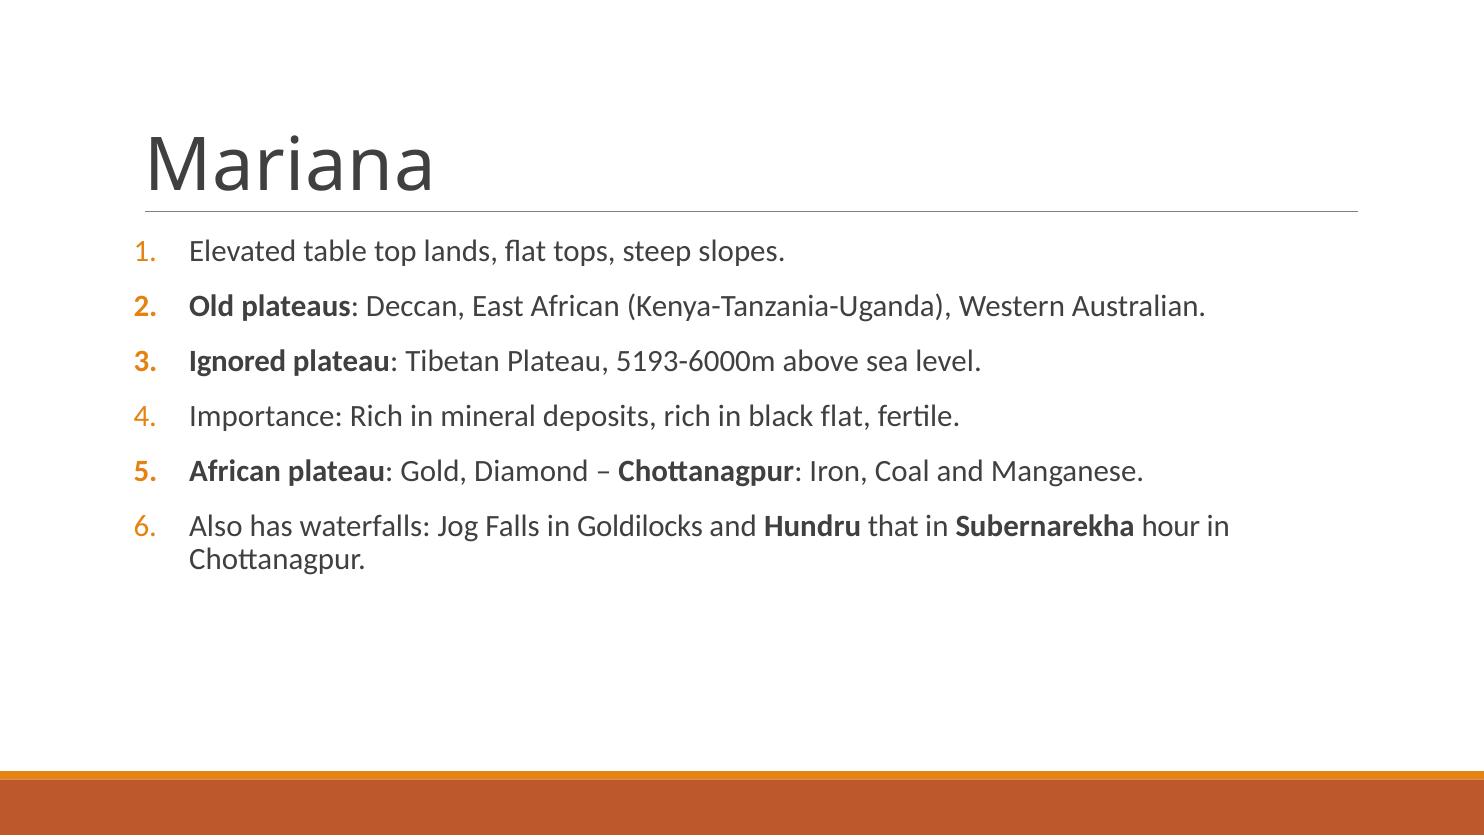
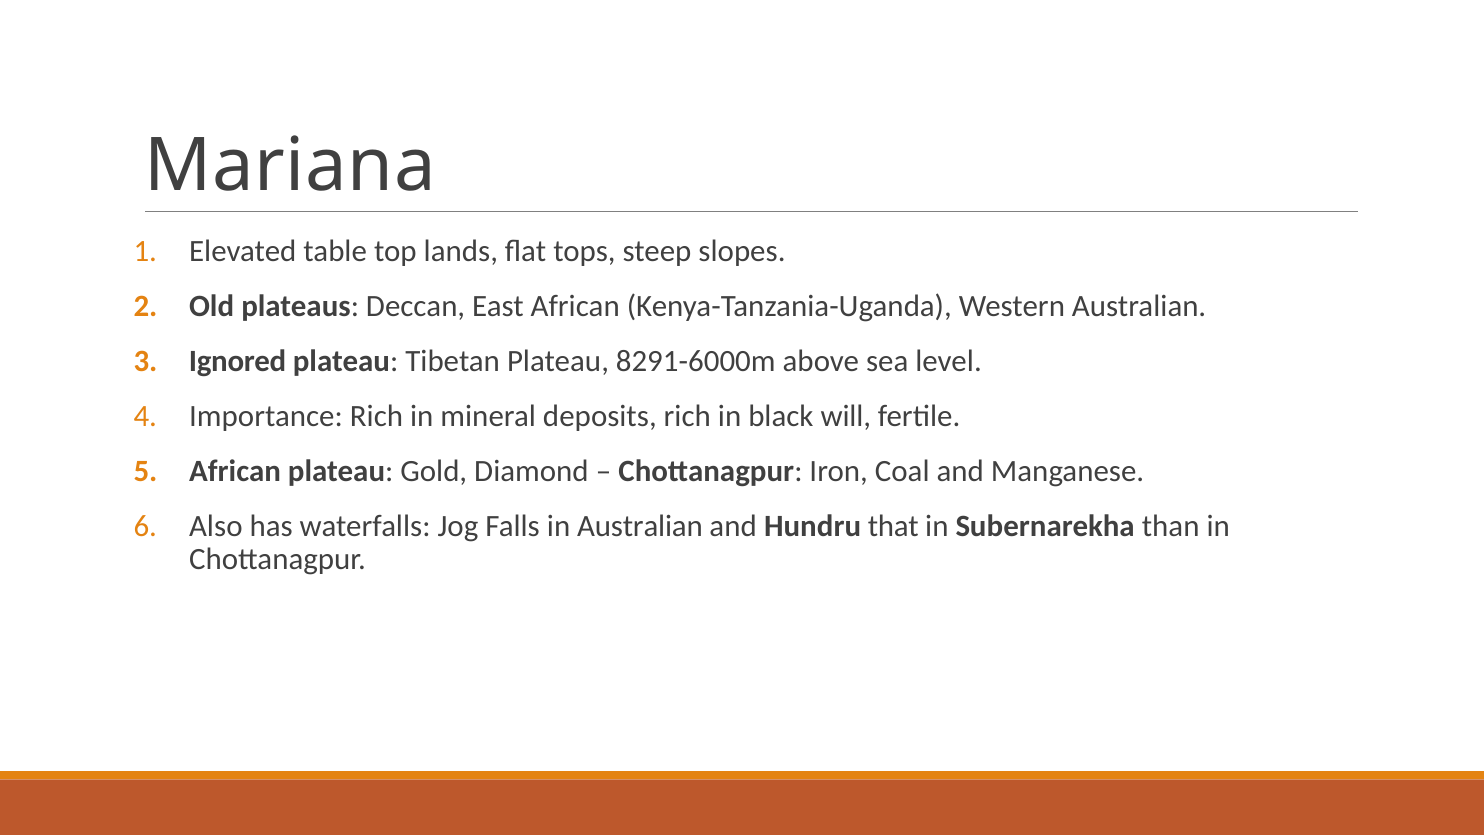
5193-6000m: 5193-6000m -> 8291-6000m (696, 361)
black flat: flat -> will (846, 416)
in Goldilocks: Goldilocks -> Australian (640, 526)
hour: hour -> than (1171, 526)
